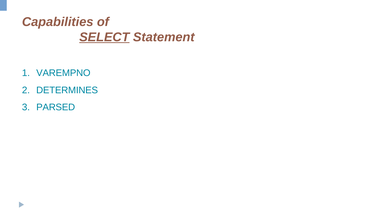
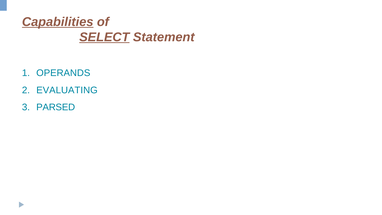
Capabilities underline: none -> present (58, 22)
VAREMPNO: VAREMPNO -> OPERANDS (63, 73)
DETERMINES: DETERMINES -> EVALUATING (67, 90)
